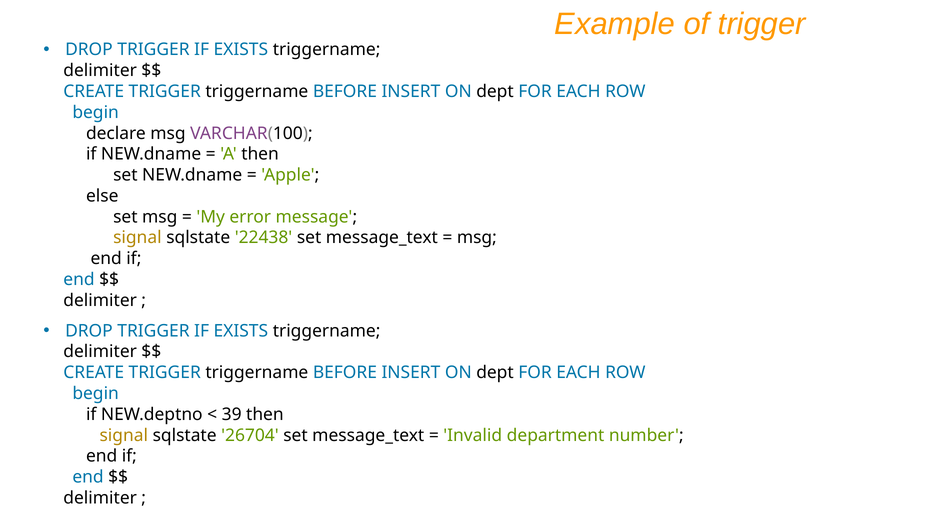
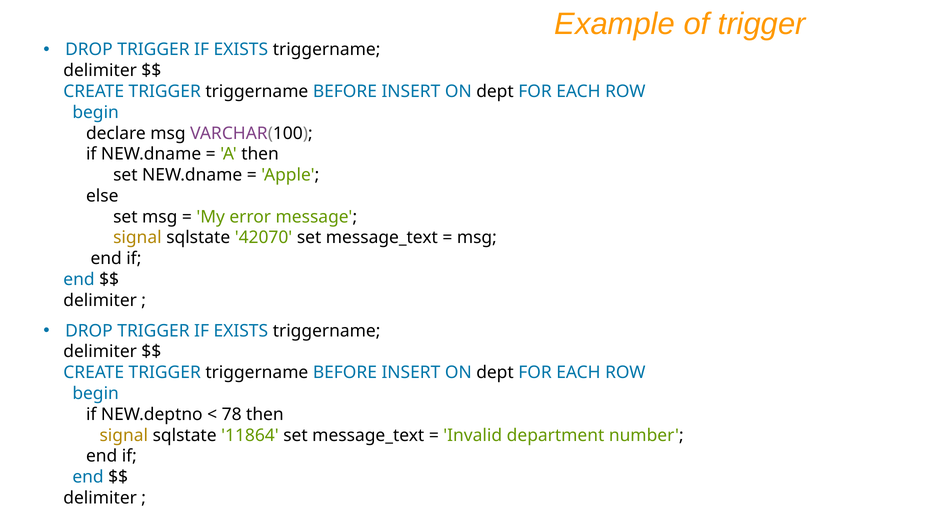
22438: 22438 -> 42070 (264, 238)
39: 39 -> 78 (232, 415)
26704: 26704 -> 11864 (250, 436)
